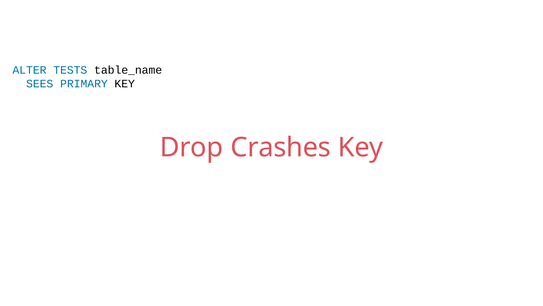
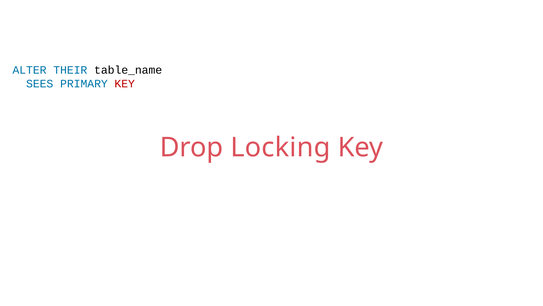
TESTS: TESTS -> THEIR (70, 70)
KEY colour: black -> red (125, 83)
Crashes: Crashes -> Locking (280, 147)
